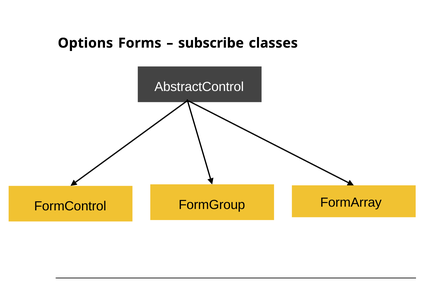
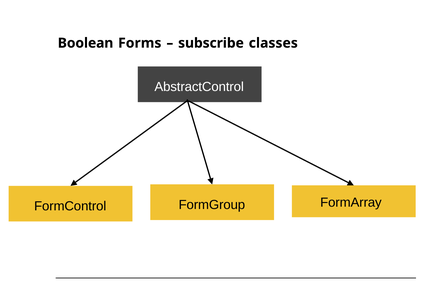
Options: Options -> Boolean (86, 43)
